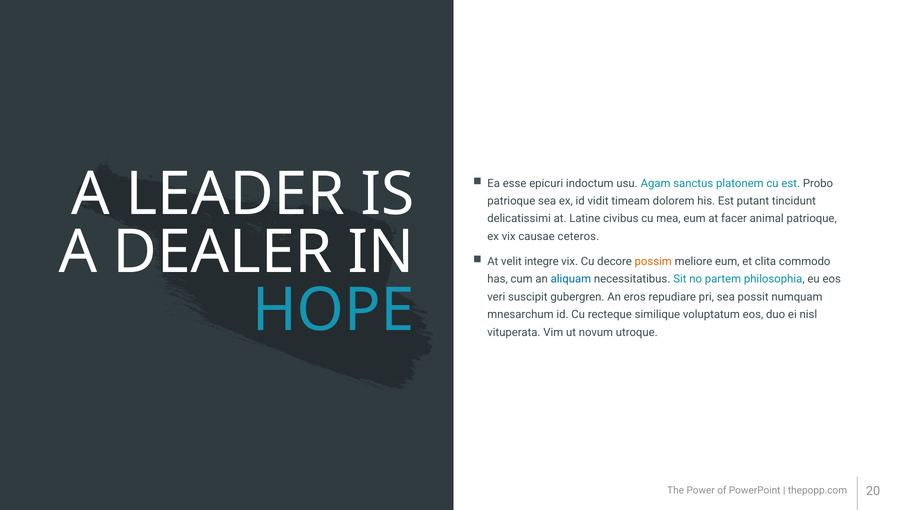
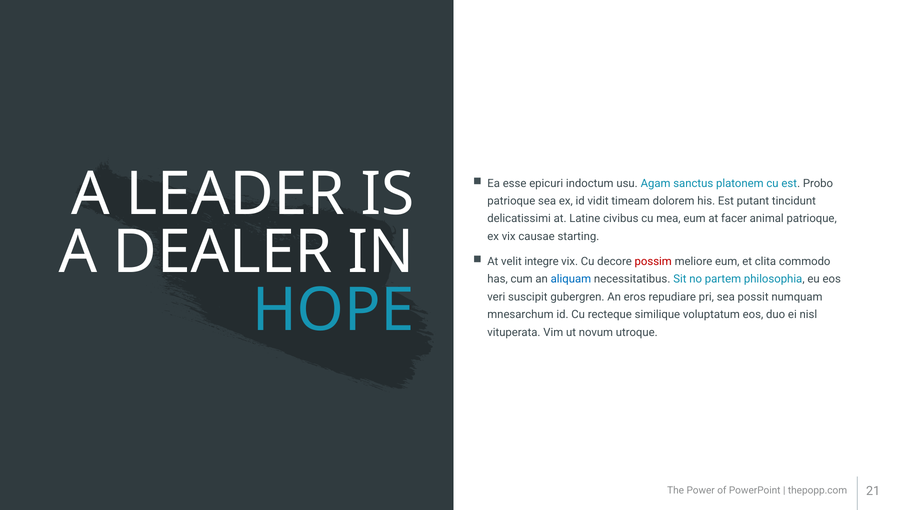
ceteros: ceteros -> starting (578, 236)
possim colour: orange -> red (653, 262)
20: 20 -> 21 (873, 491)
